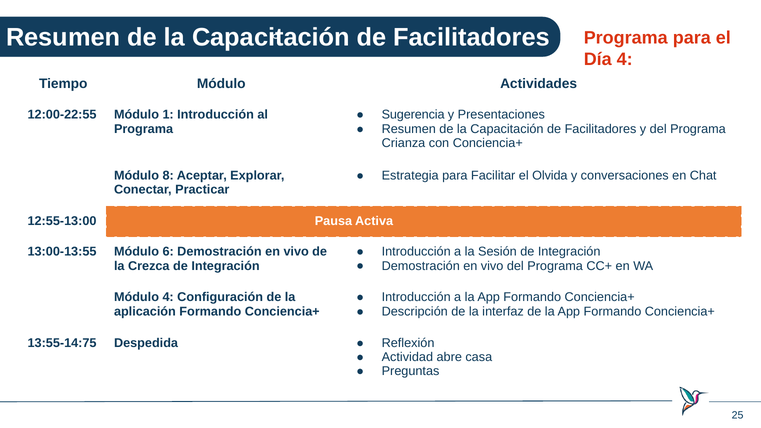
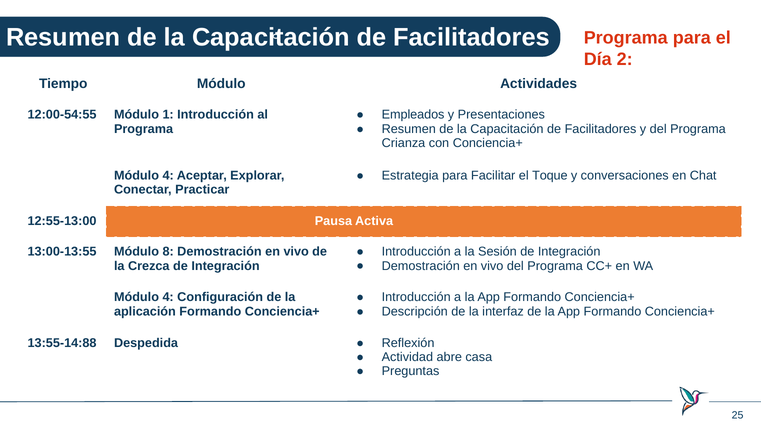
Día 4: 4 -> 2 (625, 59)
Sugerencia: Sugerencia -> Empleados (413, 115)
12:00-22:55: 12:00-22:55 -> 12:00-54:55 (62, 115)
Olvida: Olvida -> Toque (550, 176)
8: 8 -> 4 (168, 176)
6: 6 -> 8 (168, 252)
13:55-14:75: 13:55-14:75 -> 13:55-14:88 (62, 343)
